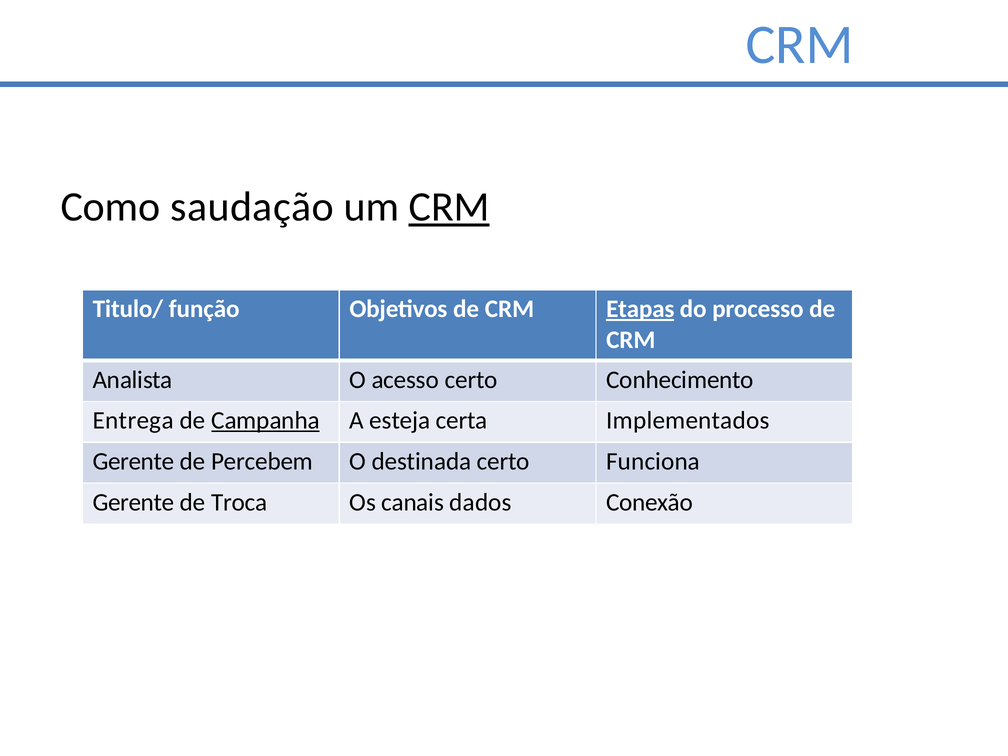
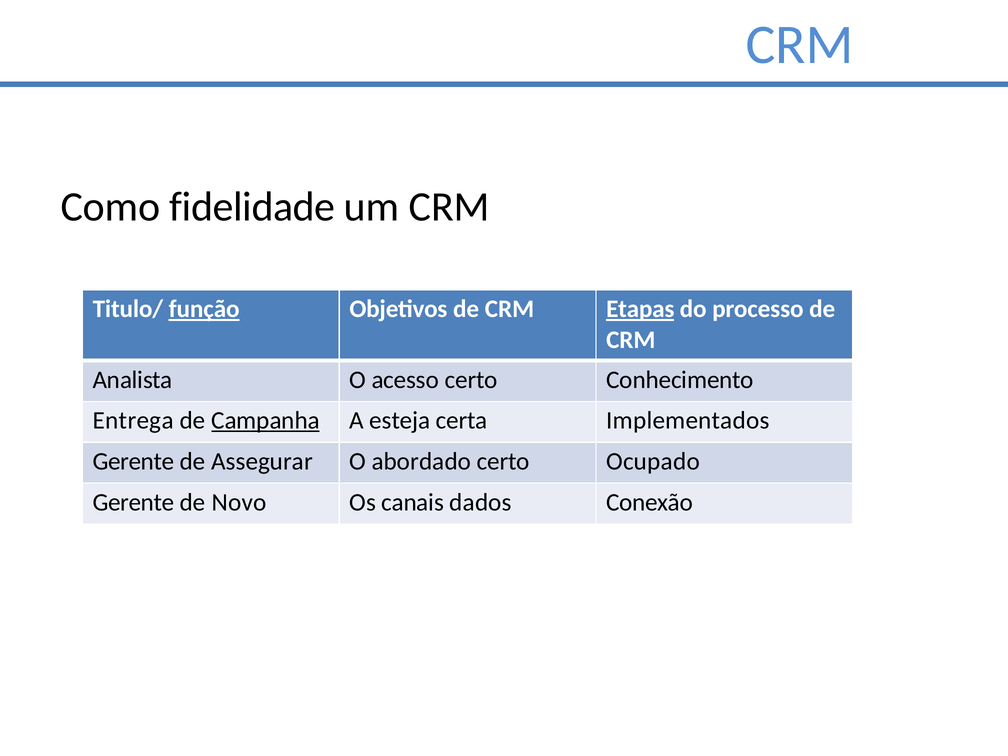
saudação: saudação -> fidelidade (252, 207)
CRM underline: present -> none (449, 207)
função underline: none -> present (204, 309)
Percebem: Percebem -> Assegurar (262, 461)
destinada: destinada -> abordado (421, 461)
Funciona: Funciona -> Ocupado (653, 461)
Troca: Troca -> Novo (239, 502)
